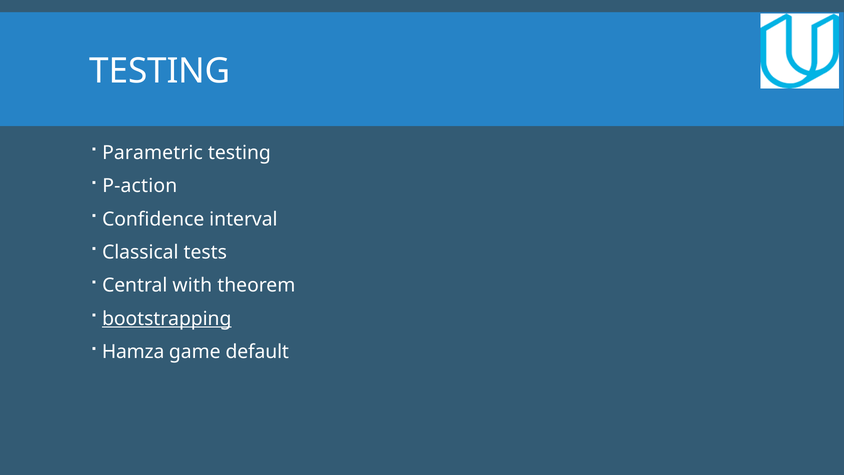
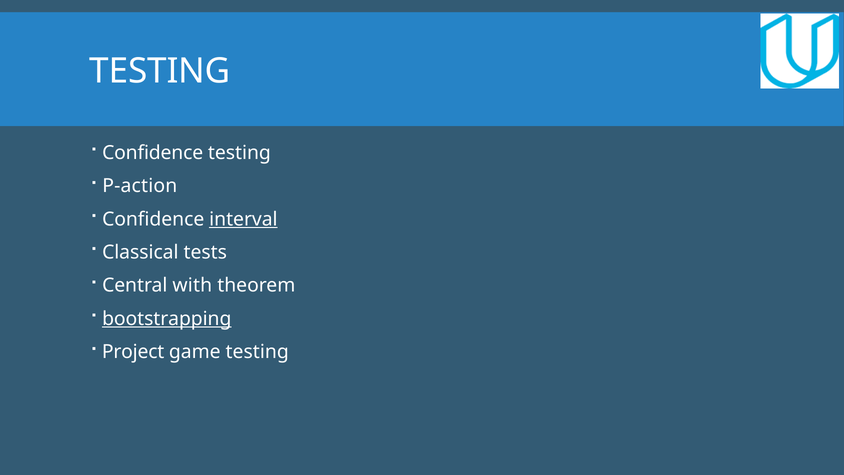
Parametric: Parametric -> Confidence (153, 153)
interval underline: none -> present (243, 219)
Hamza: Hamza -> Project (133, 352)
game default: default -> testing (257, 352)
